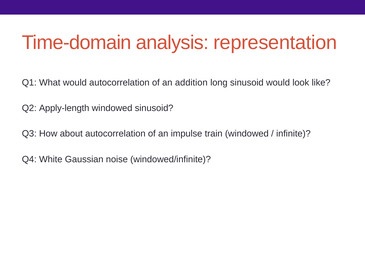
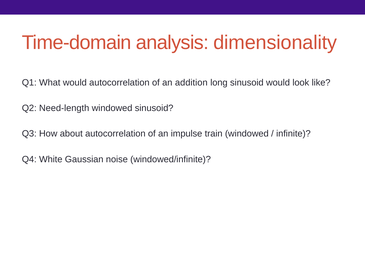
representation: representation -> dimensionality (275, 42)
Apply-length: Apply-length -> Need-length (64, 108)
